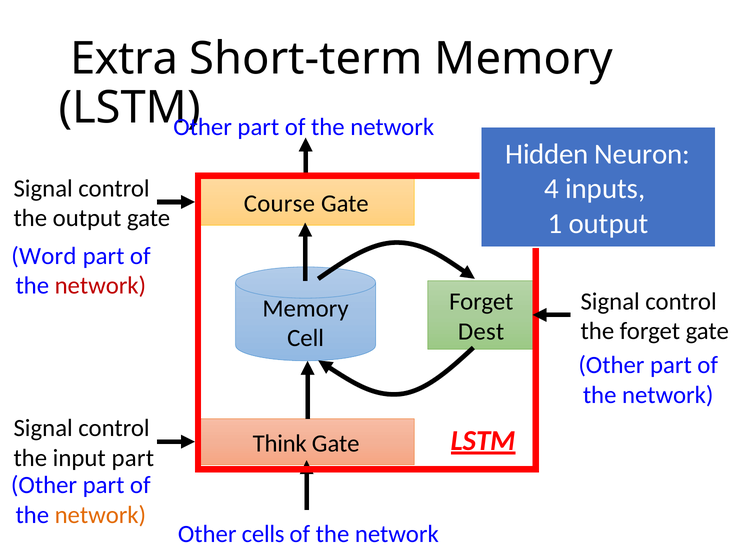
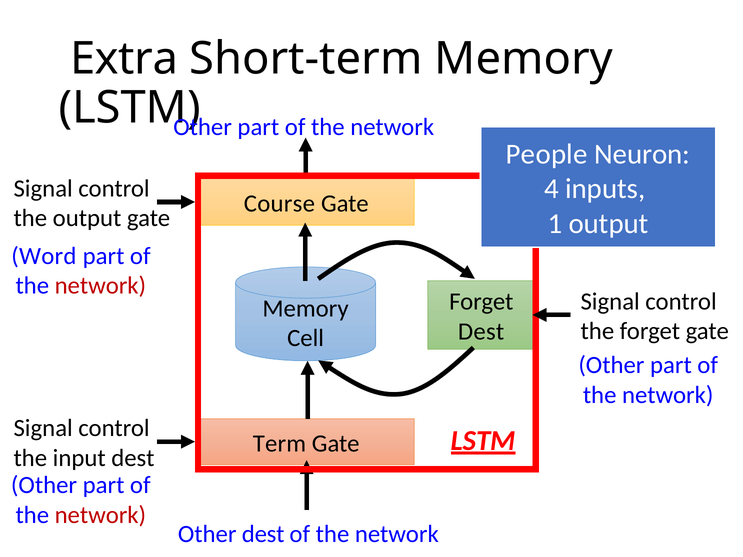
Hidden: Hidden -> People (547, 154)
Think: Think -> Term (279, 444)
input part: part -> dest (133, 458)
network colour: orange -> red (100, 515)
Other cells: cells -> dest (263, 534)
